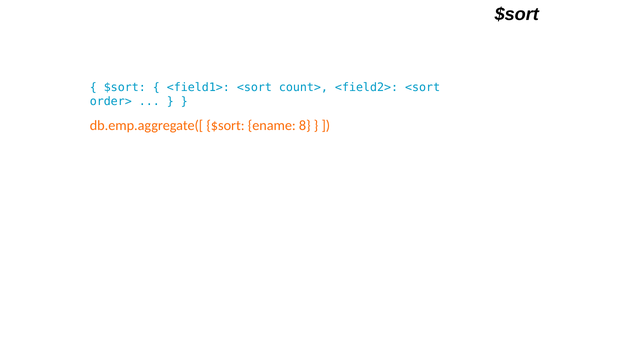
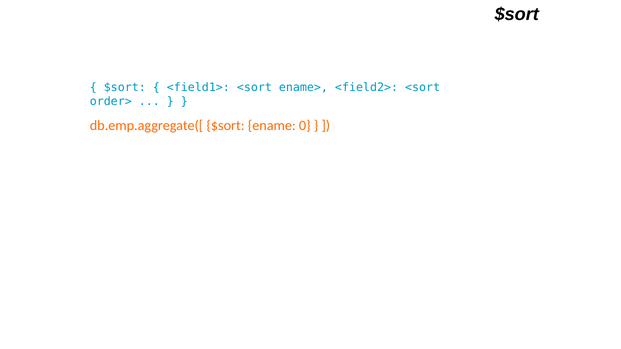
count>: count> -> ename> (303, 88)
8: 8 -> 0 (305, 126)
